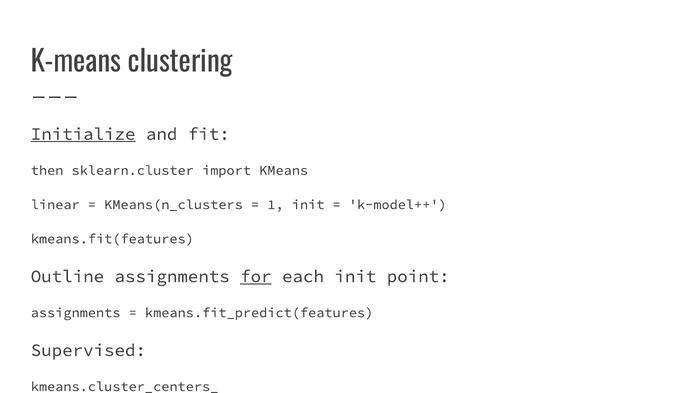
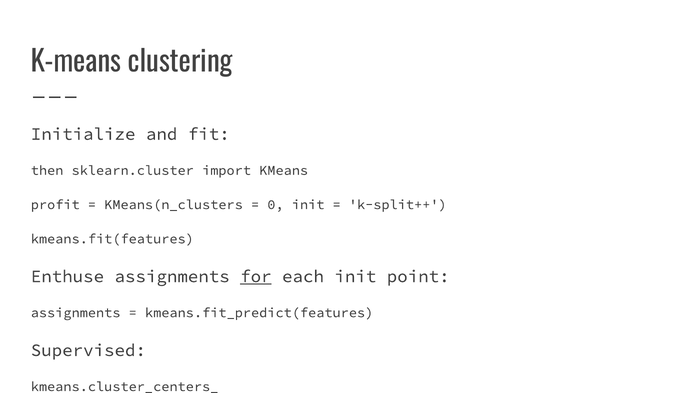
Initialize underline: present -> none (83, 134)
linear: linear -> profit (55, 204)
1: 1 -> 0 (275, 204)
k-model++: k-model++ -> k-split++ (398, 204)
Outline: Outline -> Enthuse (67, 276)
